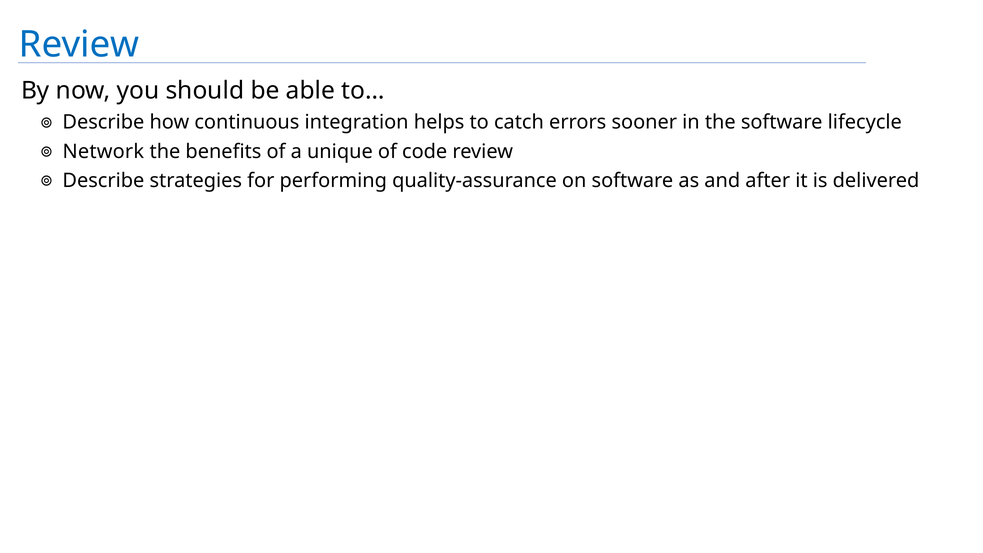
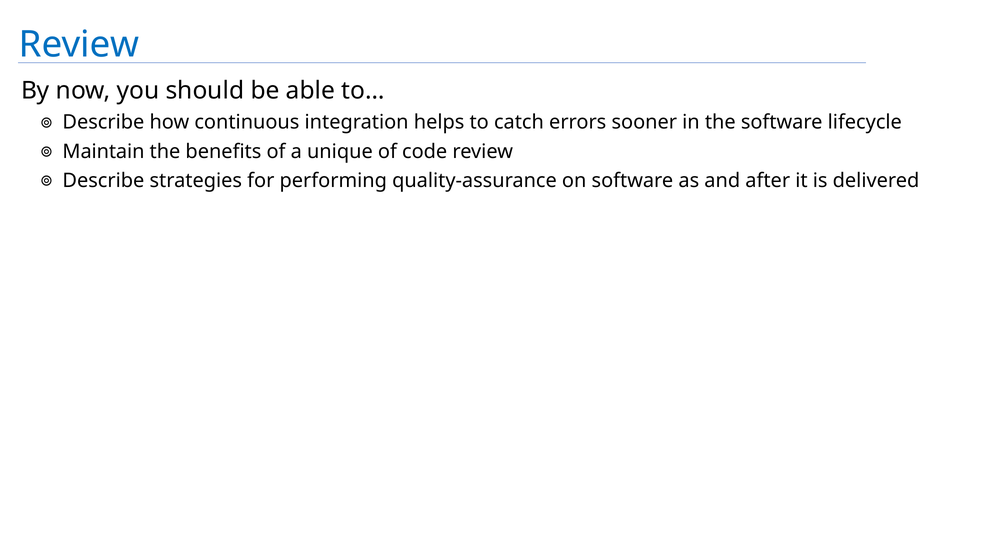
Network: Network -> Maintain (103, 151)
